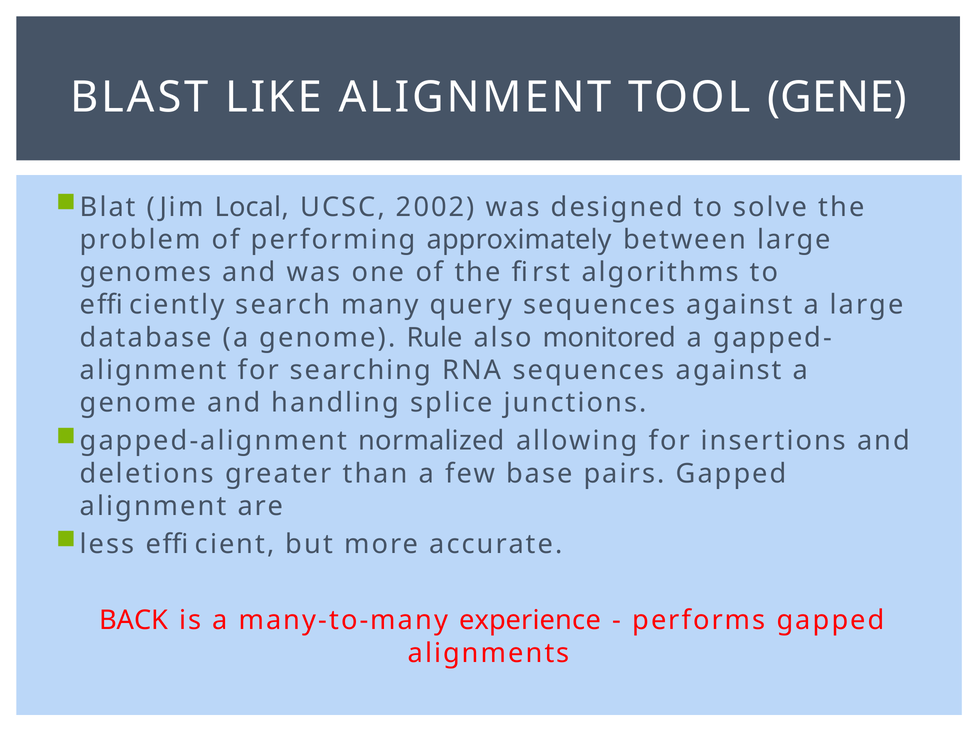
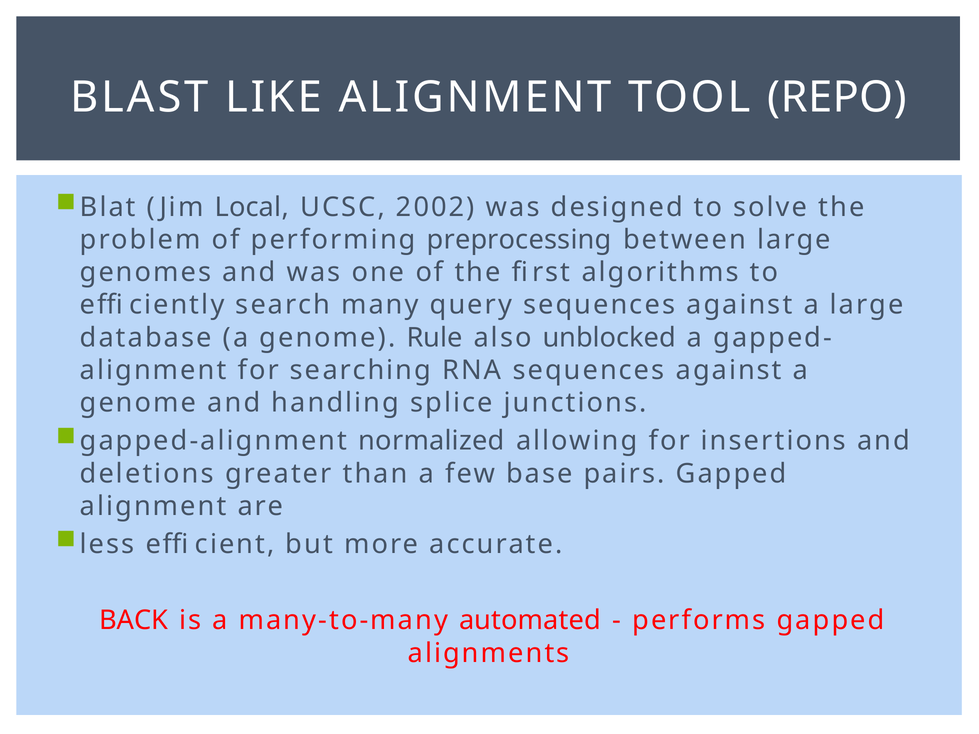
GENE: GENE -> REPO (837, 98)
approximately: approximately -> preprocessing (519, 240)
monitored: monitored -> unblocked (609, 338)
experience: experience -> automated (530, 621)
